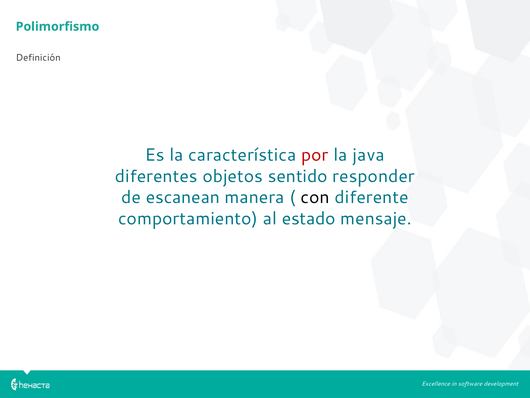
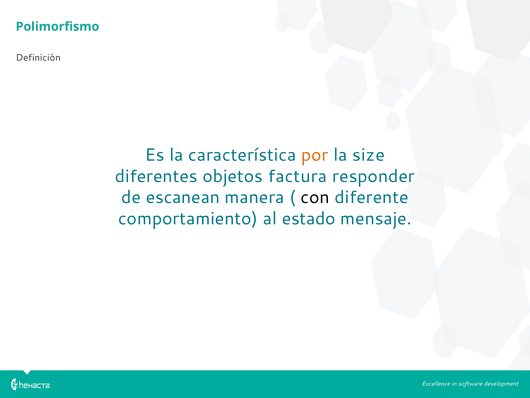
por colour: red -> orange (315, 155)
java: java -> size (369, 155)
sentido: sentido -> factura (298, 176)
